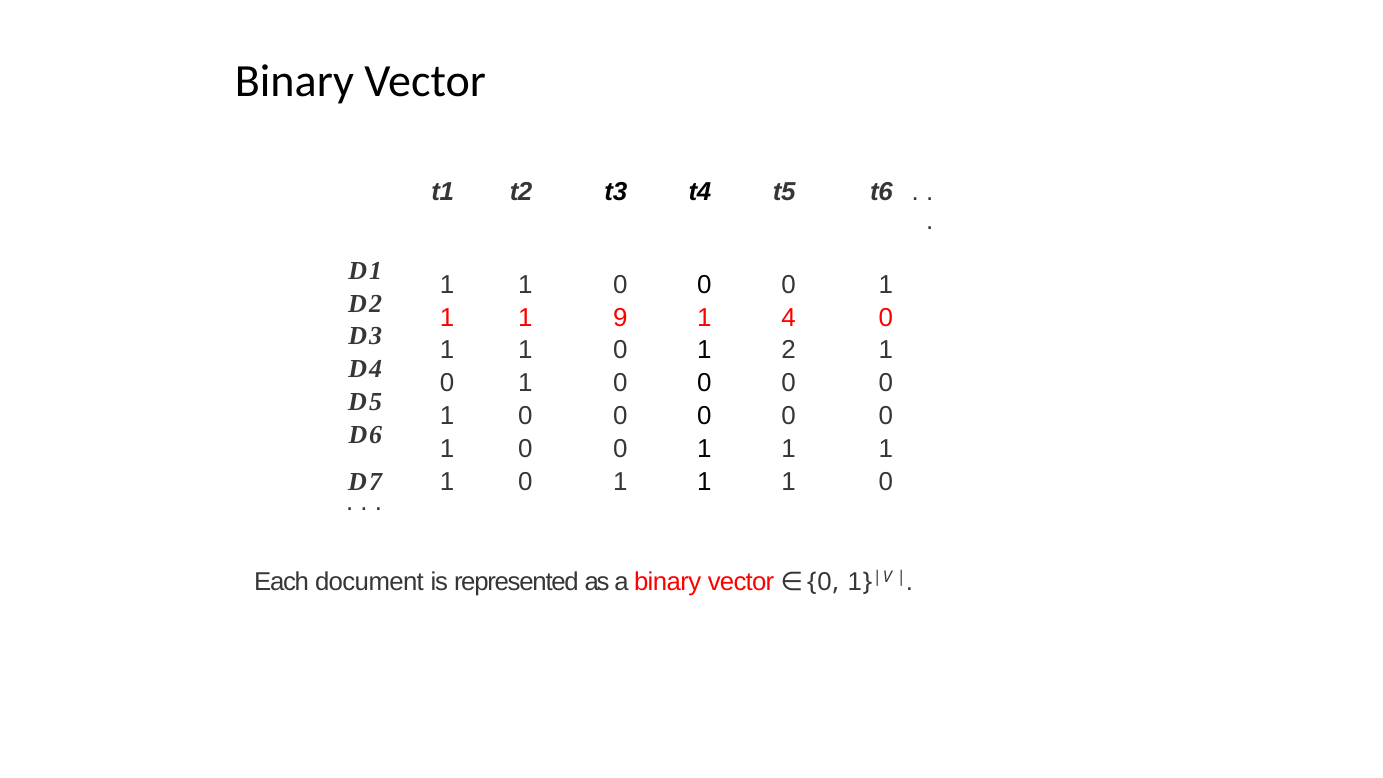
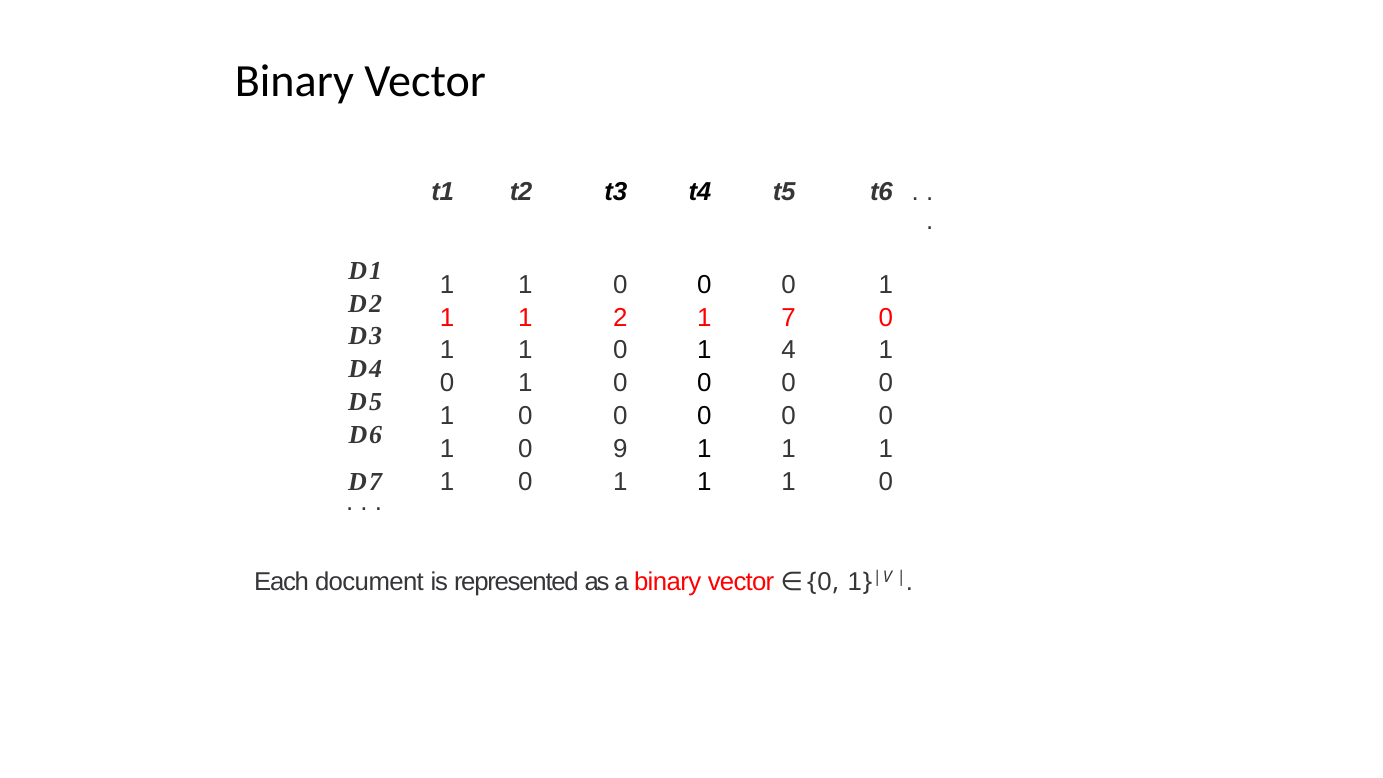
9: 9 -> 2 (620, 318)
4: 4 -> 7 (789, 318)
2: 2 -> 4 (789, 350)
0: 0 -> 9 (620, 449)
